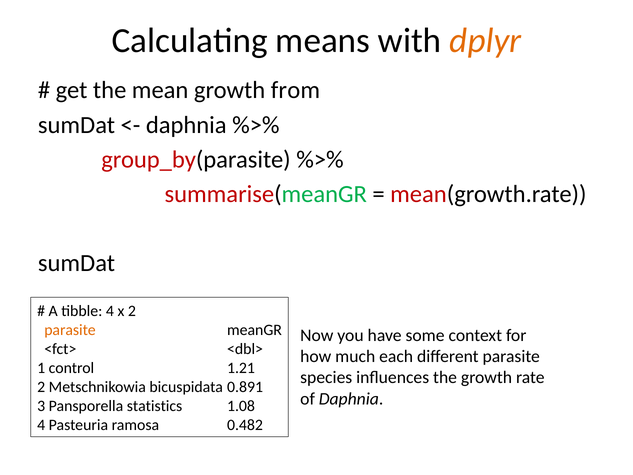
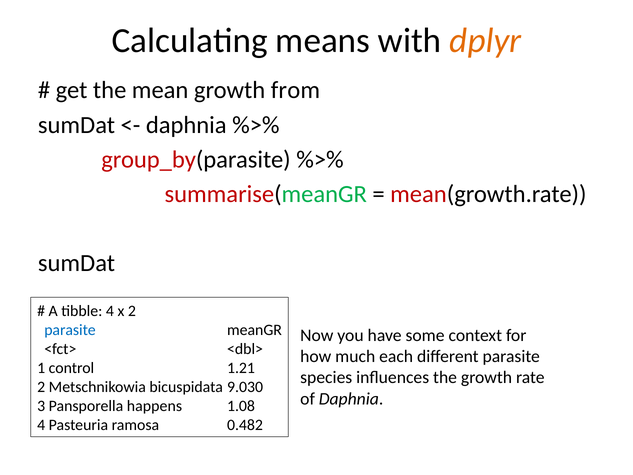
parasite colour: orange -> blue (70, 330)
0.891: 0.891 -> 9.030 (245, 387)
statistics: statistics -> happens (154, 406)
